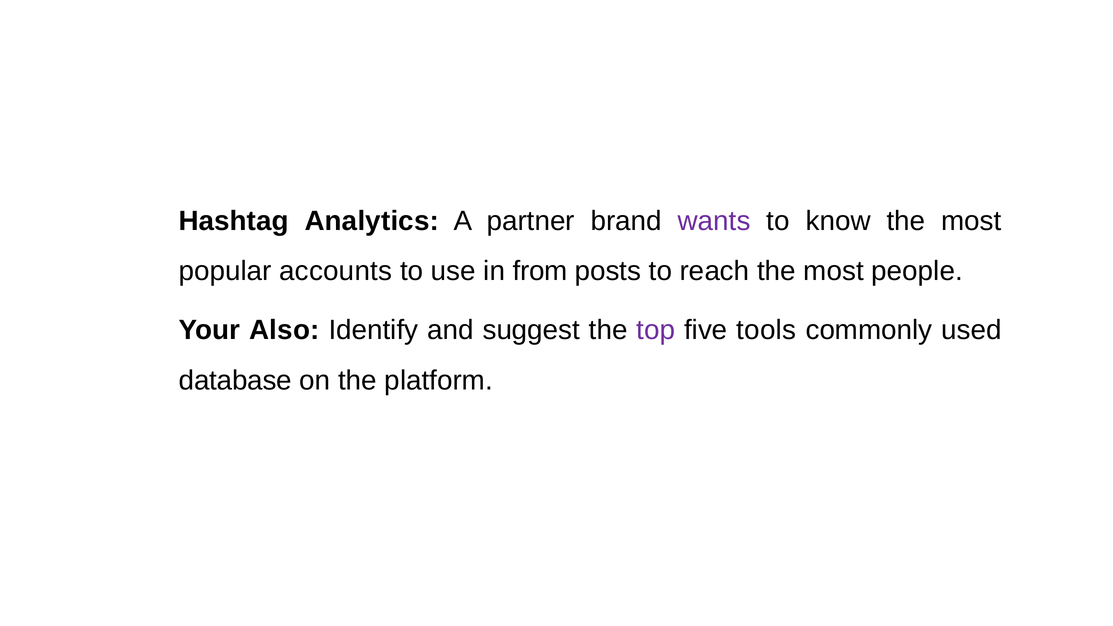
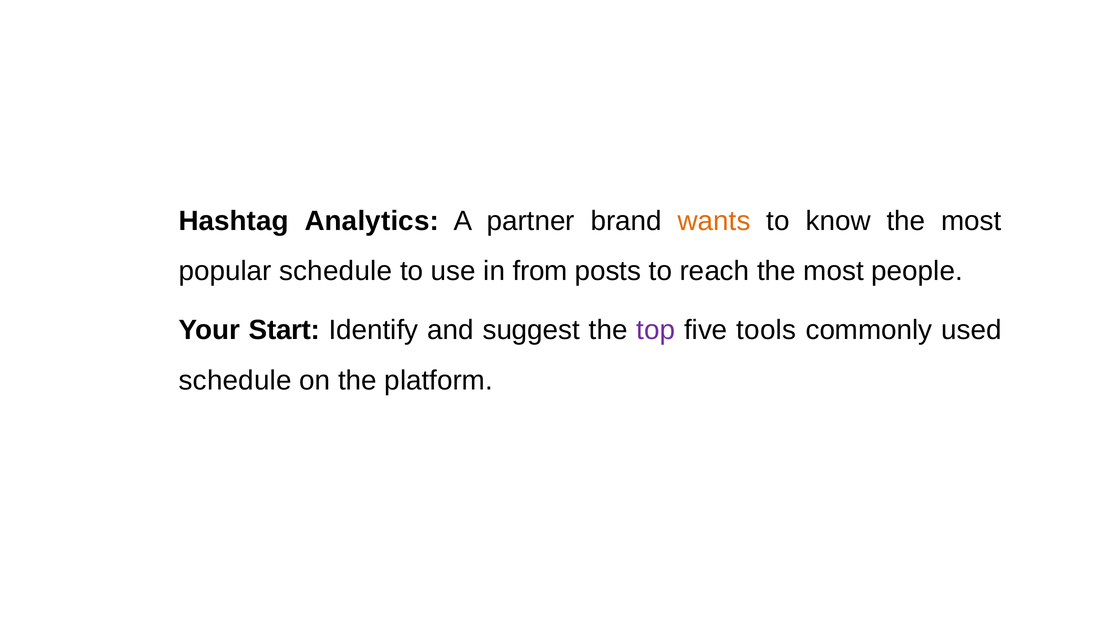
wants colour: purple -> orange (714, 221)
popular accounts: accounts -> schedule (336, 271)
Also: Also -> Start (285, 330)
database: database -> schedule (235, 380)
